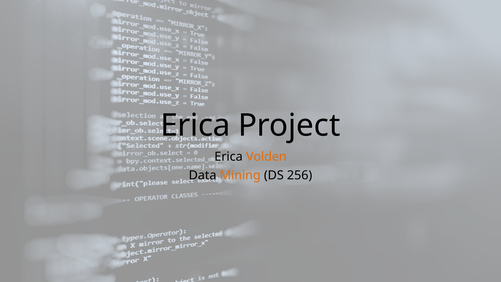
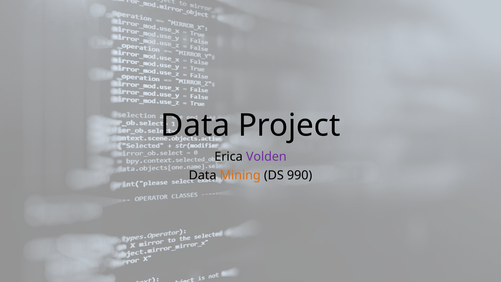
Erica: Erica -> Data (195, 125)
Volden colour: orange -> purple (266, 157)
256: 256 -> 990 (300, 175)
